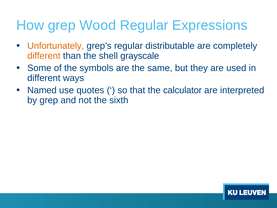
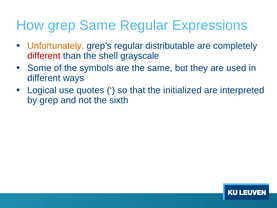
grep Wood: Wood -> Same (98, 25)
different colour: orange -> red (44, 56)
Named: Named -> Logical (42, 90)
calculator: calculator -> initialized (182, 90)
